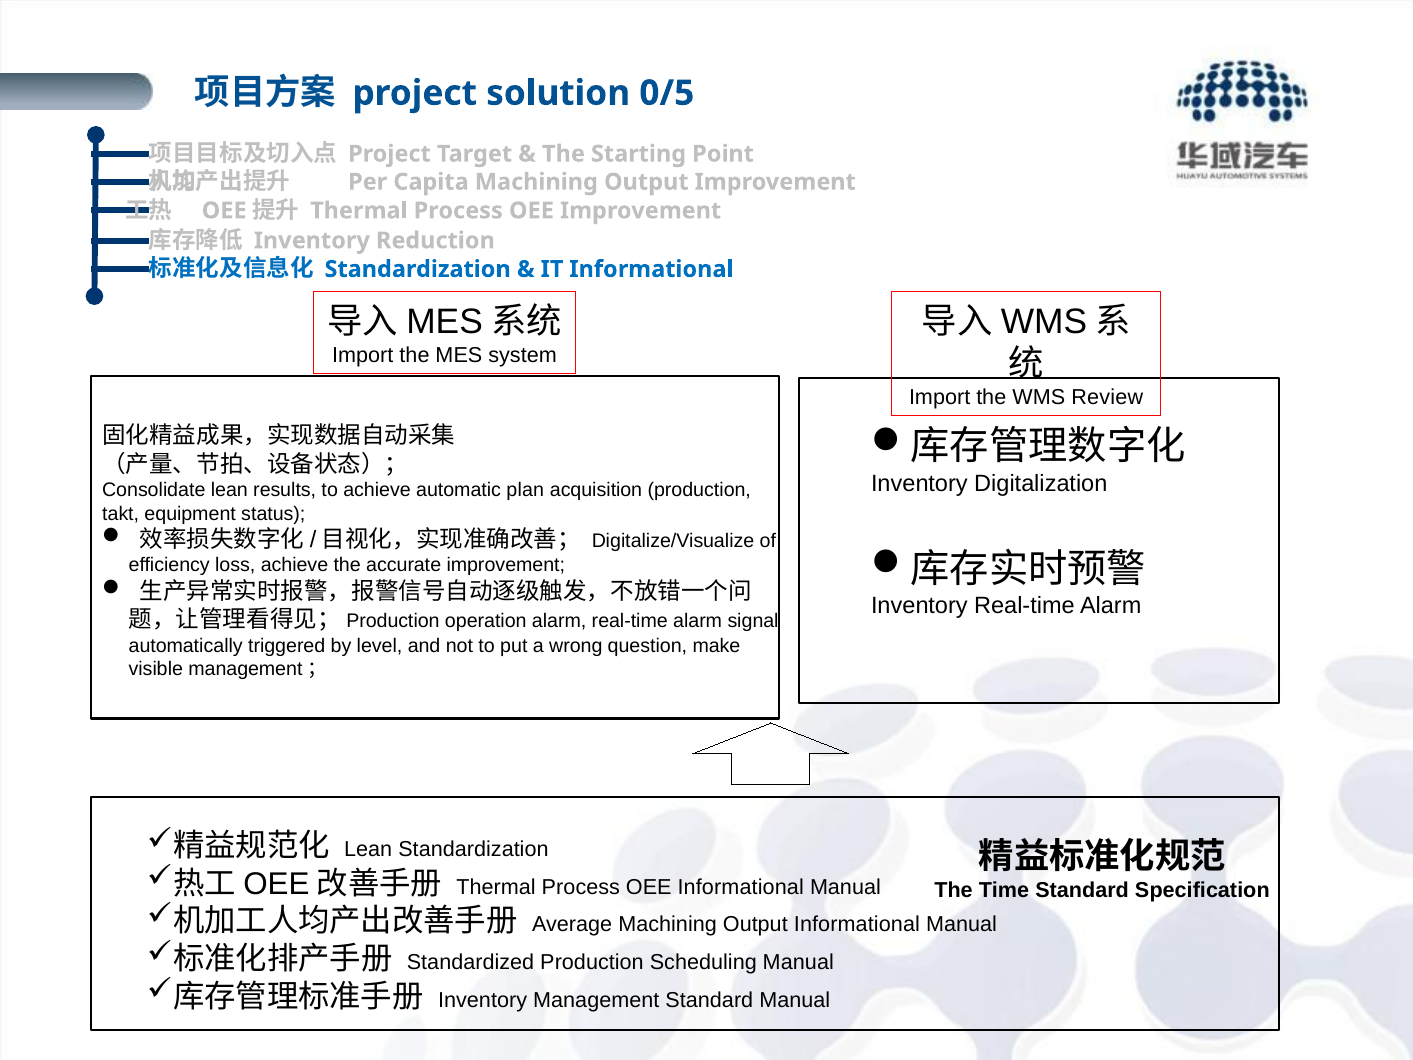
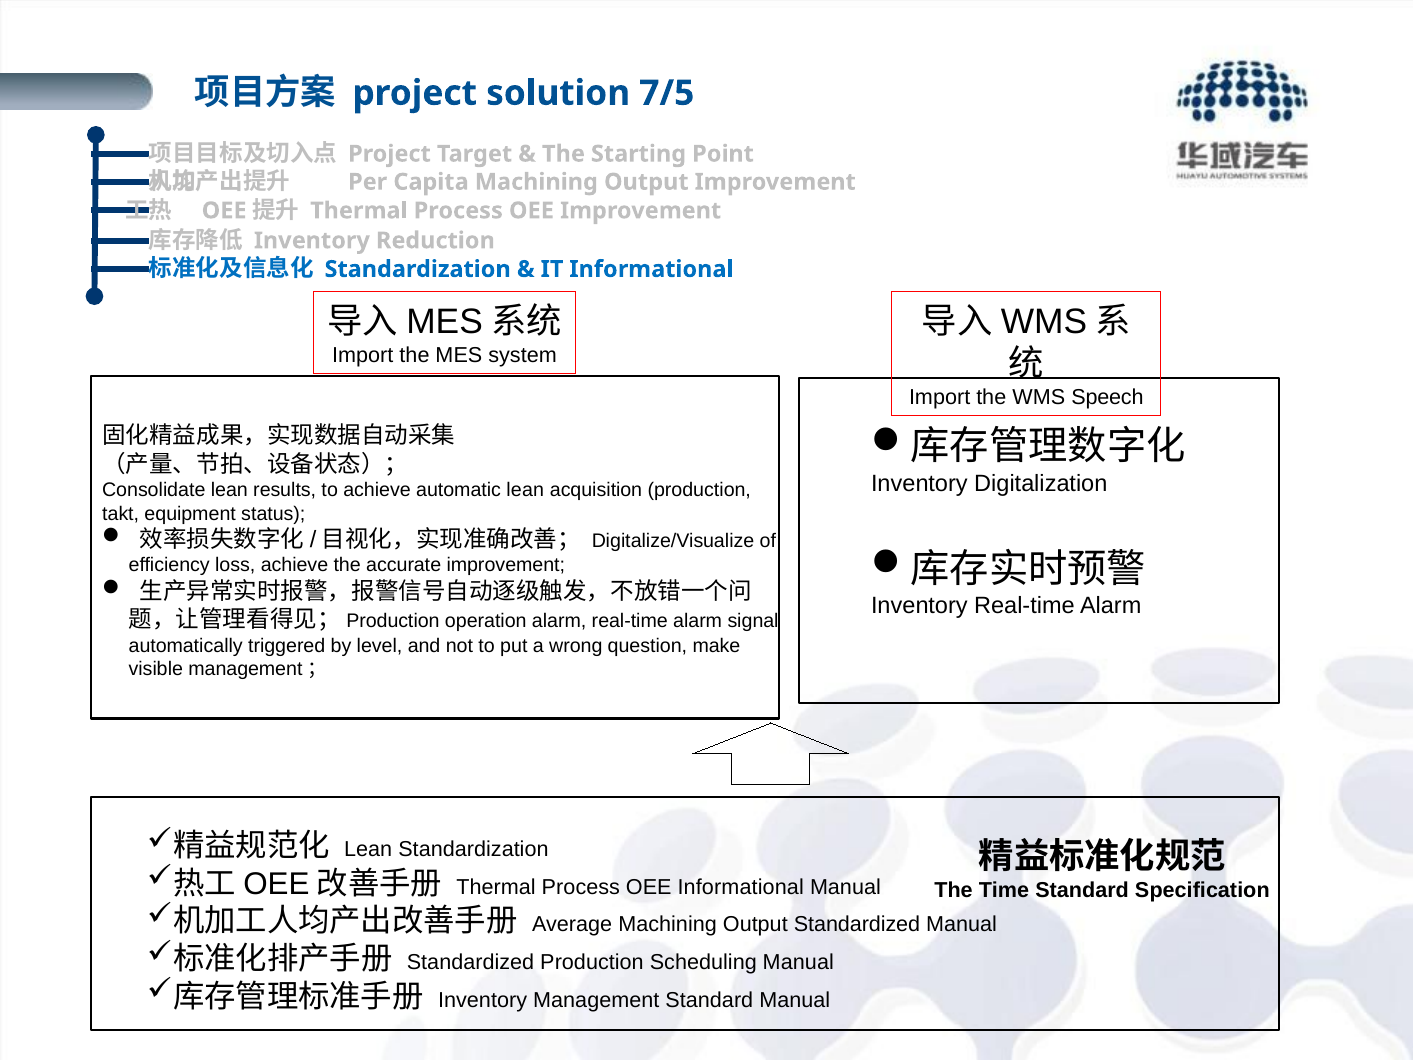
0/5: 0/5 -> 7/5 (667, 93)
Review: Review -> Speech (1107, 397)
automatic plan: plan -> lean (525, 490)
Output Informational: Informational -> Standardized (857, 924)
